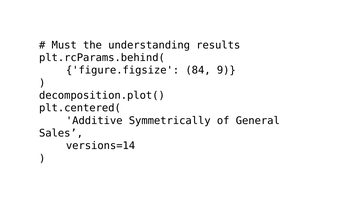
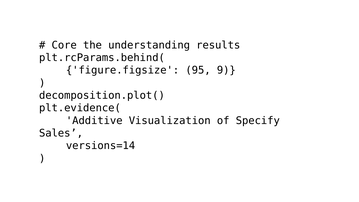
Must: Must -> Core (64, 45)
84: 84 -> 95 (198, 70)
plt.centered(: plt.centered( -> plt.evidence( (80, 108)
Symmetrically: Symmetrically -> Visualization (170, 121)
General: General -> Specify (258, 121)
